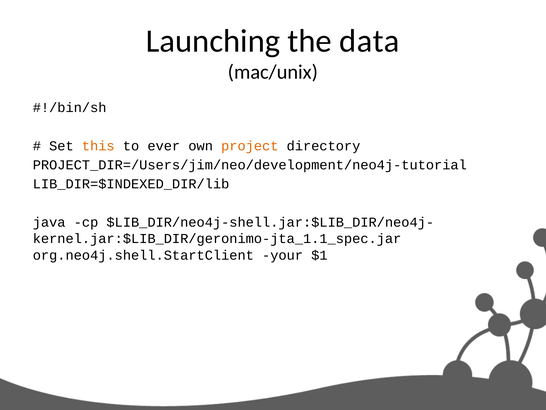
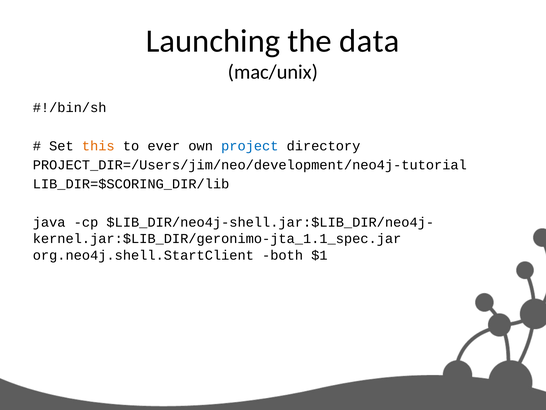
project colour: orange -> blue (250, 146)
LIB_DIR=$INDEXED_DIR/lib: LIB_DIR=$INDEXED_DIR/lib -> LIB_DIR=$SCORING_DIR/lib (131, 184)
your: your -> both (283, 255)
